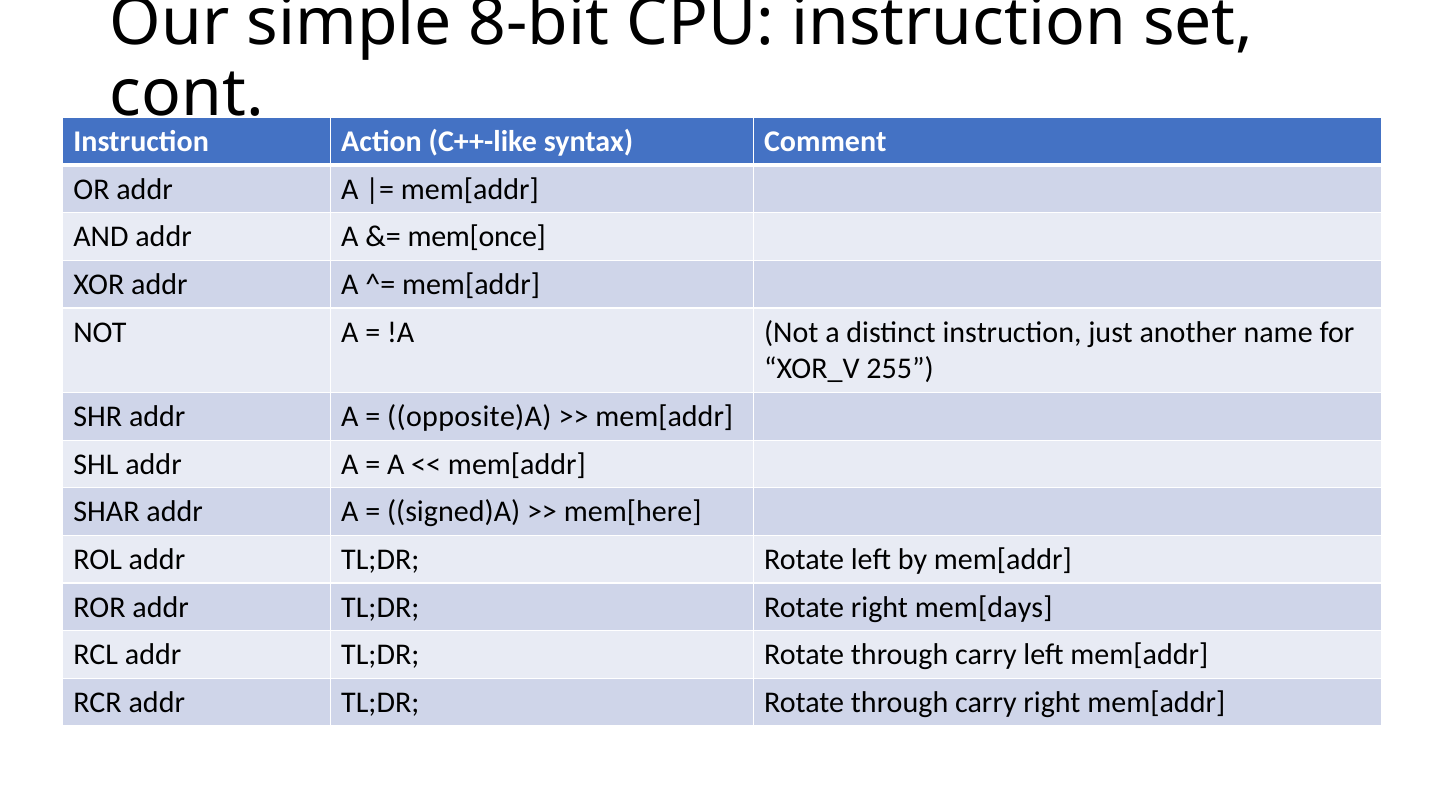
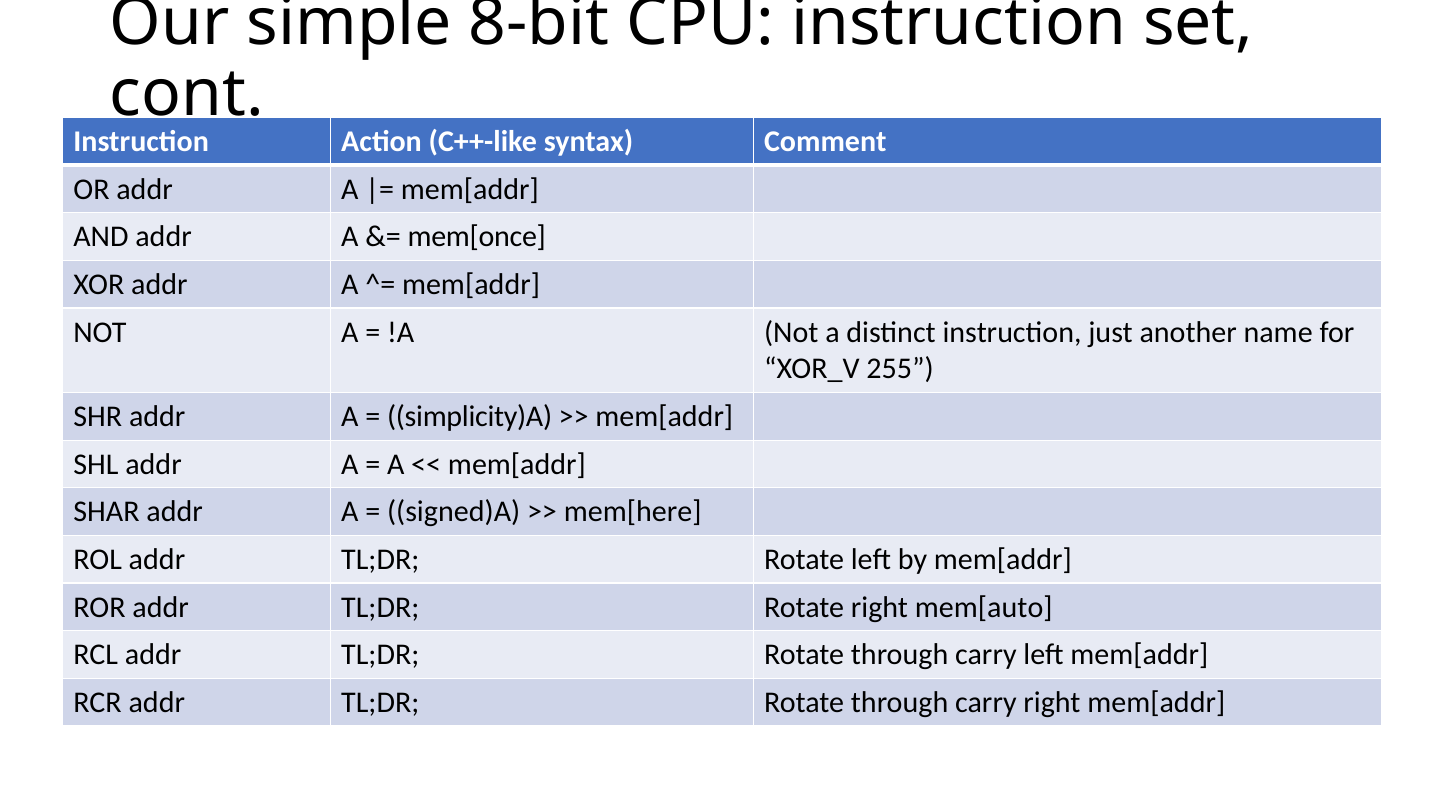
opposite)A: opposite)A -> simplicity)A (470, 416)
mem[days: mem[days -> mem[auto (984, 607)
